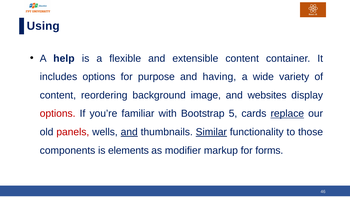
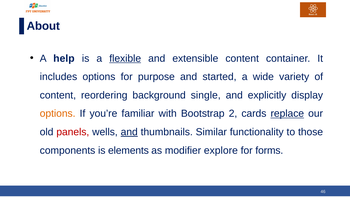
Using: Using -> About (43, 26)
flexible underline: none -> present (125, 58)
having: having -> started (219, 77)
image: image -> single (206, 95)
websites: websites -> explicitly (267, 95)
options colour: red -> orange (58, 114)
5: 5 -> 2 (233, 114)
Similar underline: present -> none (211, 132)
markup: markup -> explore (221, 150)
